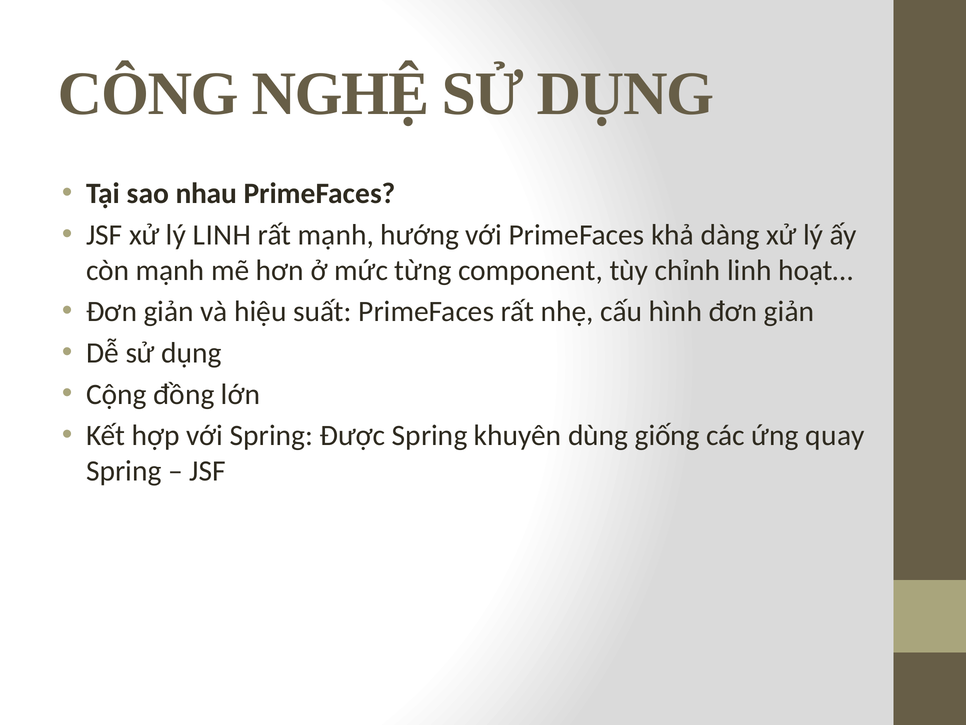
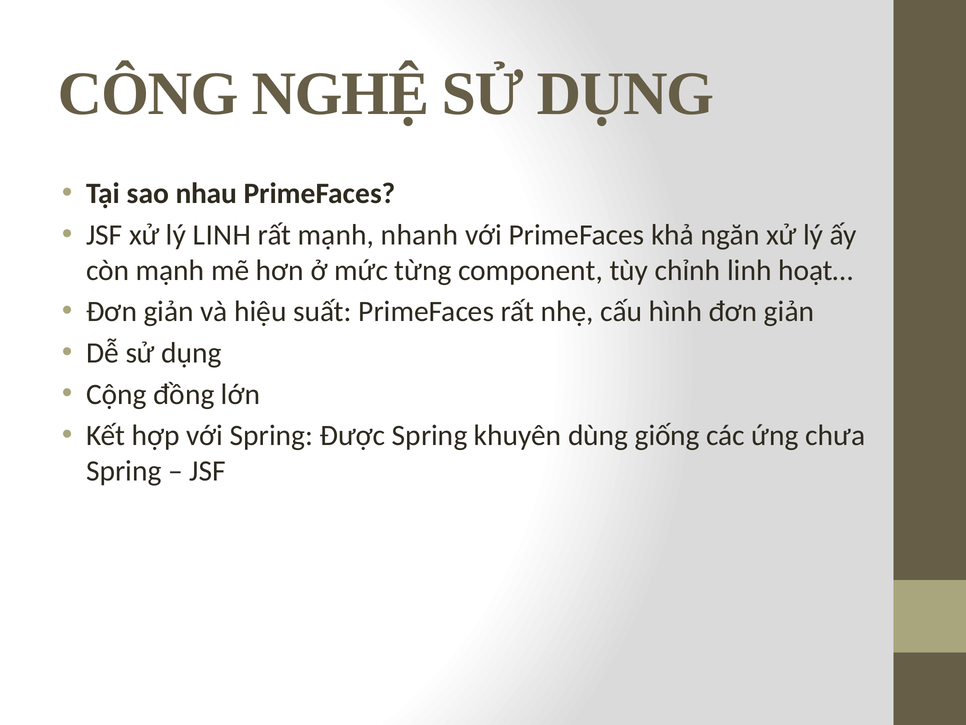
hướng: hướng -> nhanh (419, 235)
dàng: dàng -> ngăn (730, 235)
quay: quay -> chưa (835, 435)
